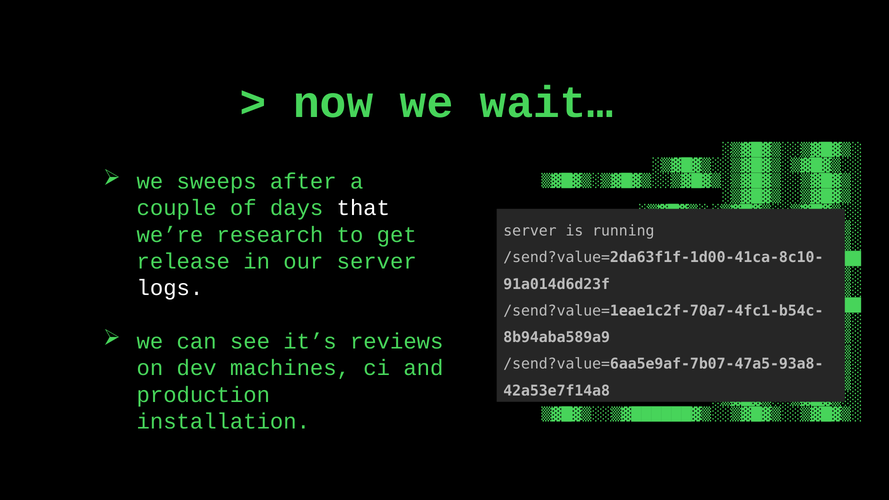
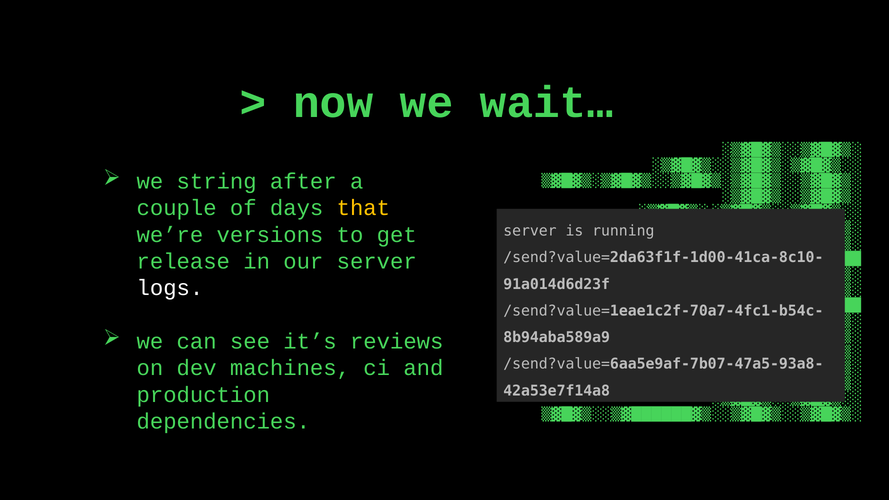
sweeps: sweeps -> string (217, 181)
that colour: white -> yellow (363, 208)
research: research -> versions (270, 235)
installation: installation -> dependencies (223, 421)
